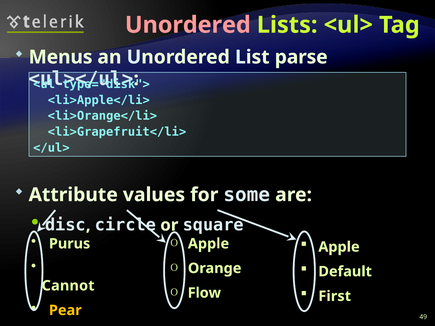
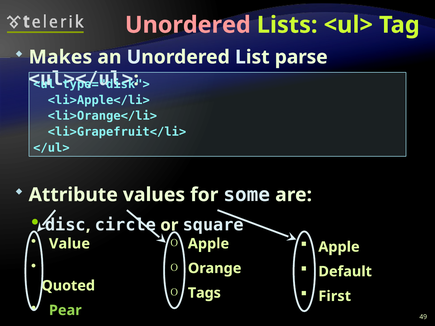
Menus: Menus -> Makes (60, 57)
Purus: Purus -> Value (69, 244)
Cannot: Cannot -> Quoted (68, 286)
Flow: Flow -> Tags (204, 293)
Pear colour: yellow -> light green (65, 311)
